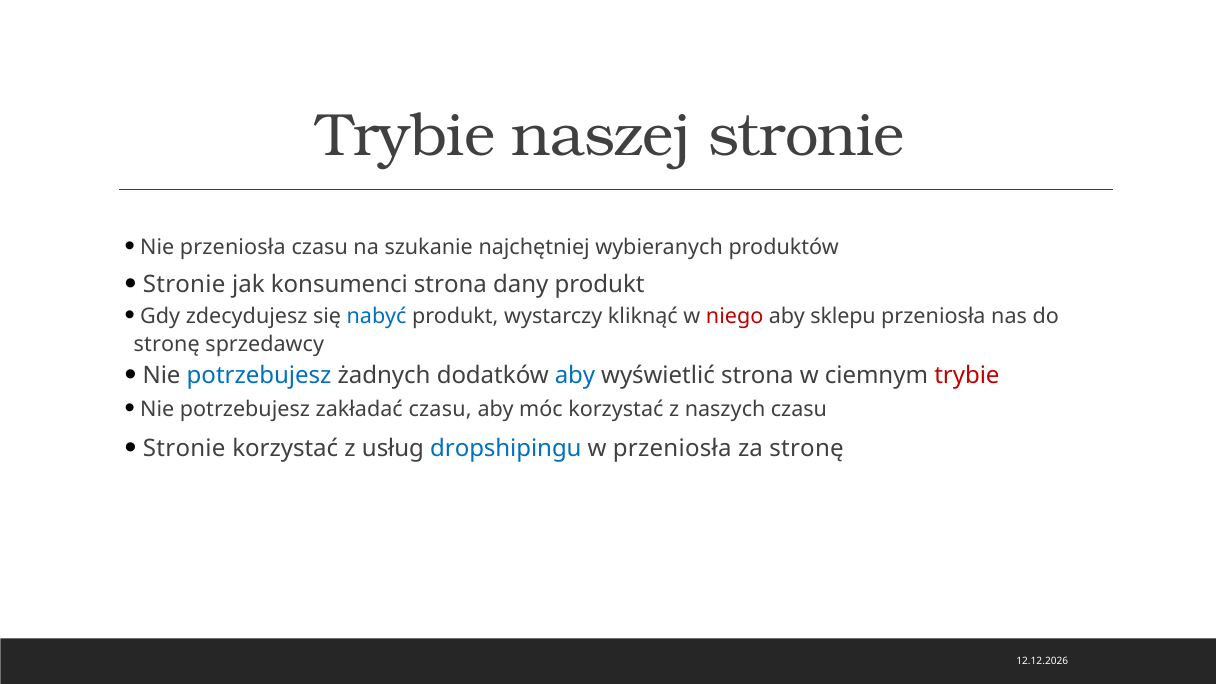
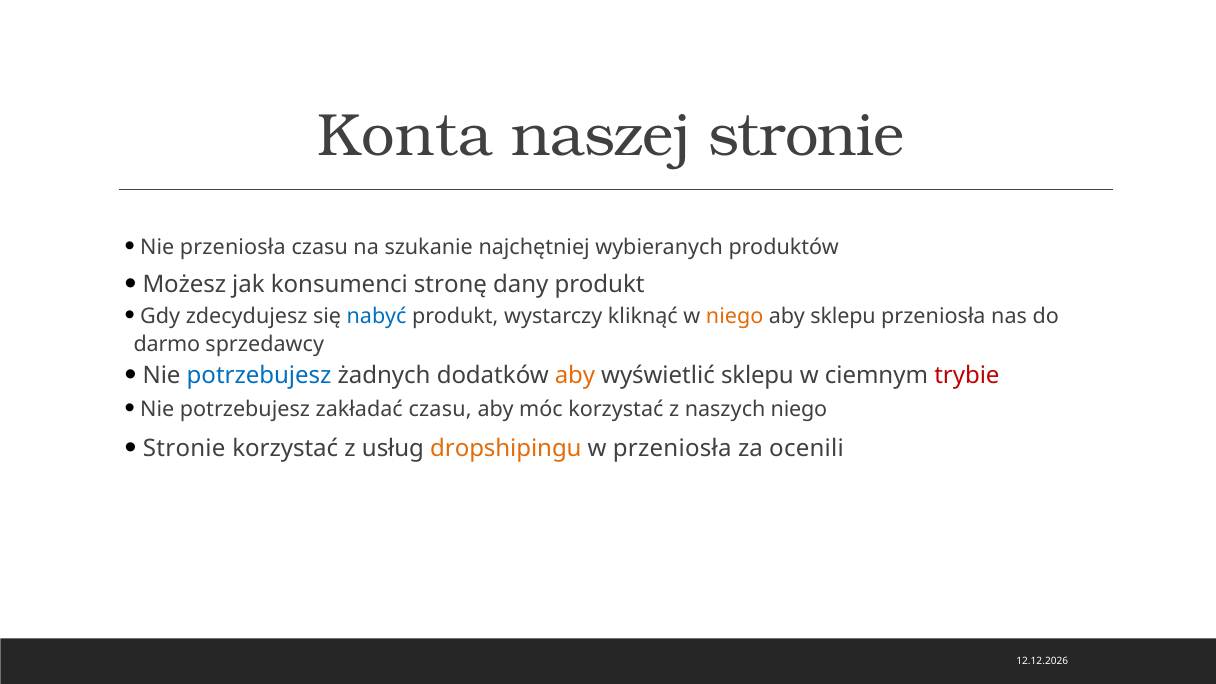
Trybie: Trybie -> Konta (405, 136)
Stronie: Stronie -> Możesz (184, 285)
konsumenci strona: strona -> stronę (450, 285)
niego colour: red -> orange (735, 316)
stronę: stronę -> darmo (167, 345)
aby colour: blue -> orange (575, 375)
wyświetlić strona: strona -> sklepu (757, 375)
naszych czasu: czasu -> niego (799, 409)
dropshipingu colour: blue -> orange (506, 449)
za stronę: stronę -> ocenili (807, 449)
